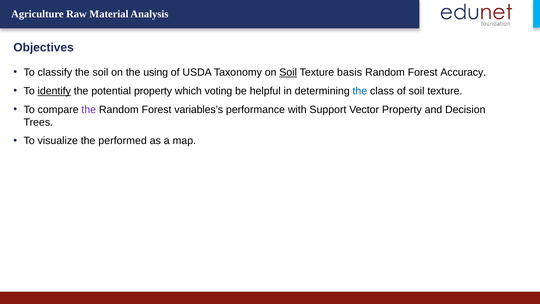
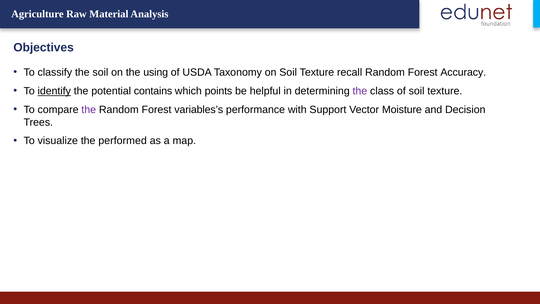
Soil underline: present -> none (288, 72)
basis: basis -> recall (350, 72)
potential property: property -> contains (153, 91)
voting: voting -> points (218, 91)
the colour: blue -> purple (360, 91)
Vector Property: Property -> Moisture (402, 110)
